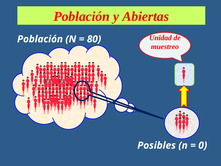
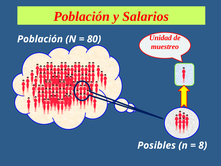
Abiertas: Abiertas -> Salarios (146, 16)
0: 0 -> 8 (203, 145)
